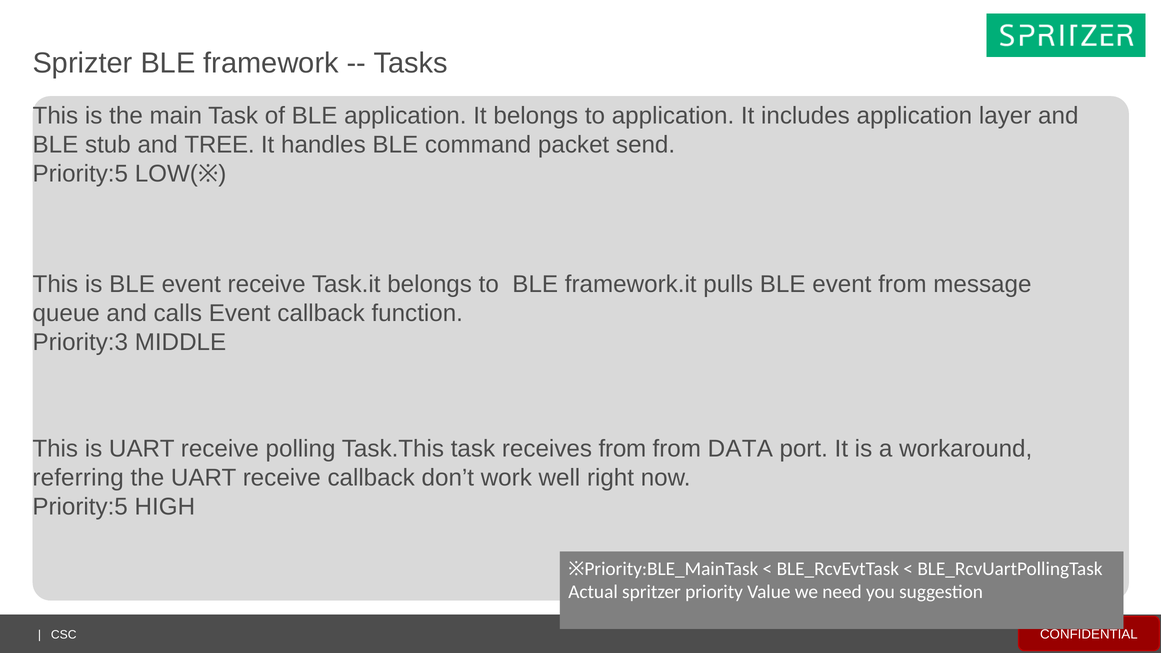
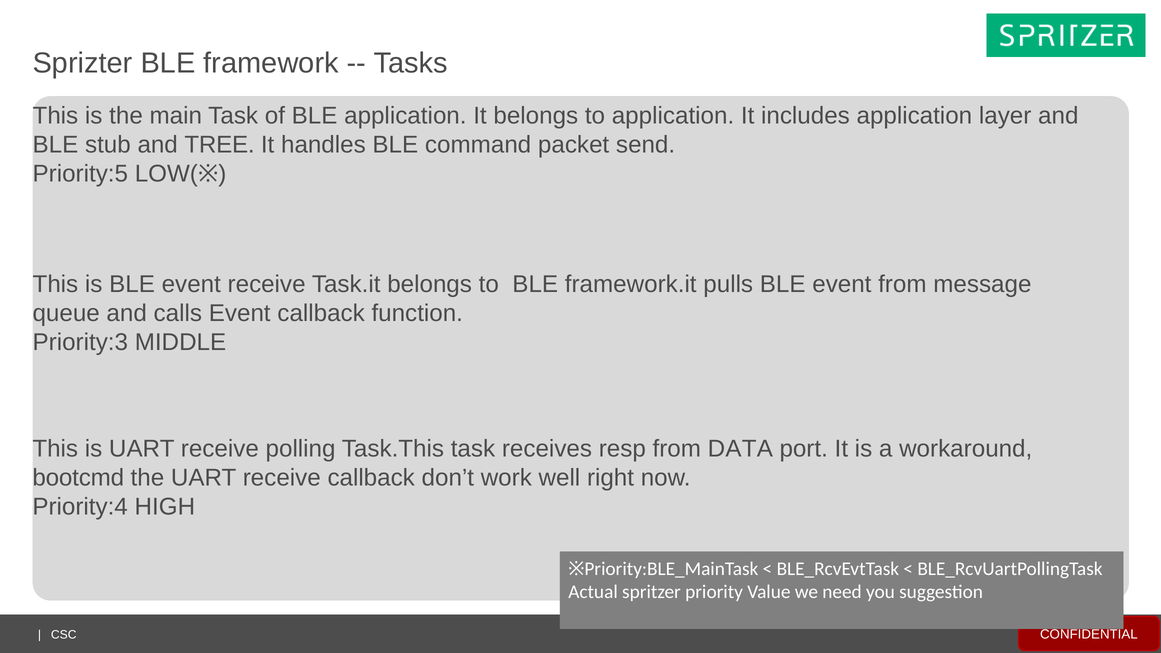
receives from: from -> resp (622, 449)
referring: referring -> bootcmd (78, 478)
Priority:5: Priority:5 -> Priority:4 (80, 507)
